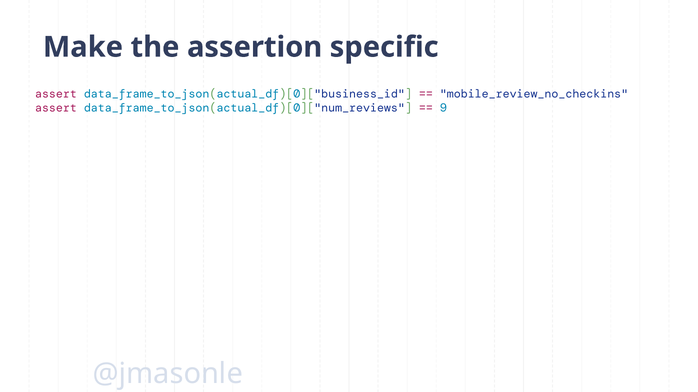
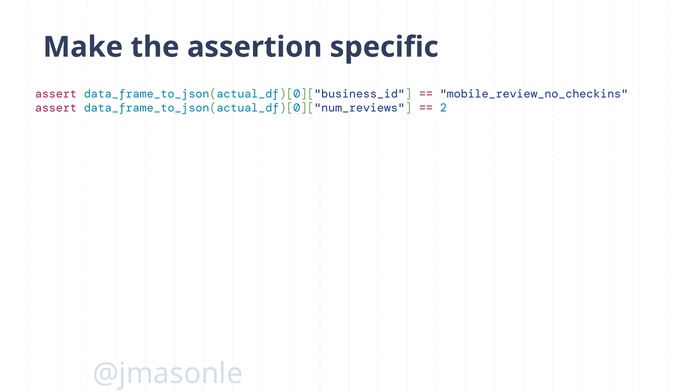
9: 9 -> 2 (443, 108)
